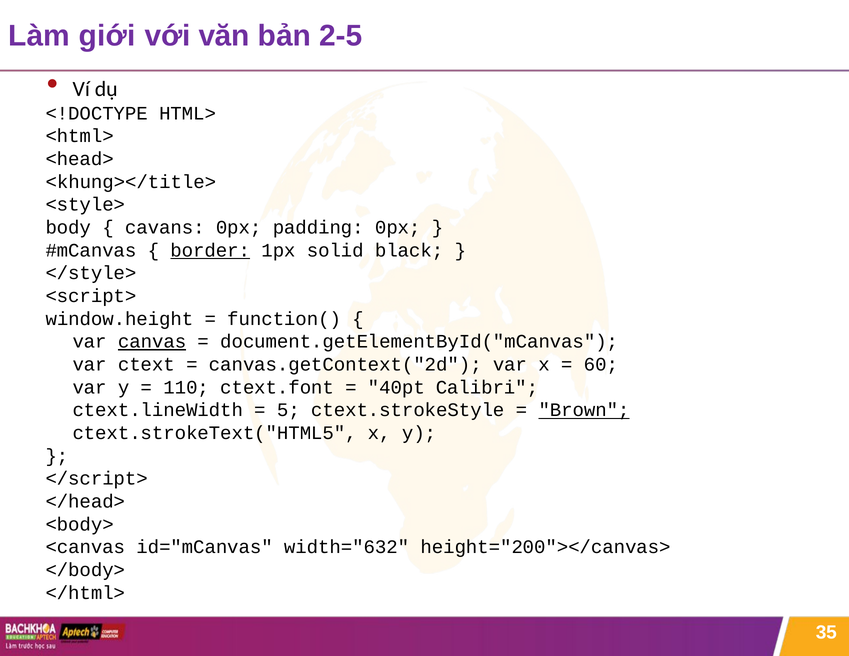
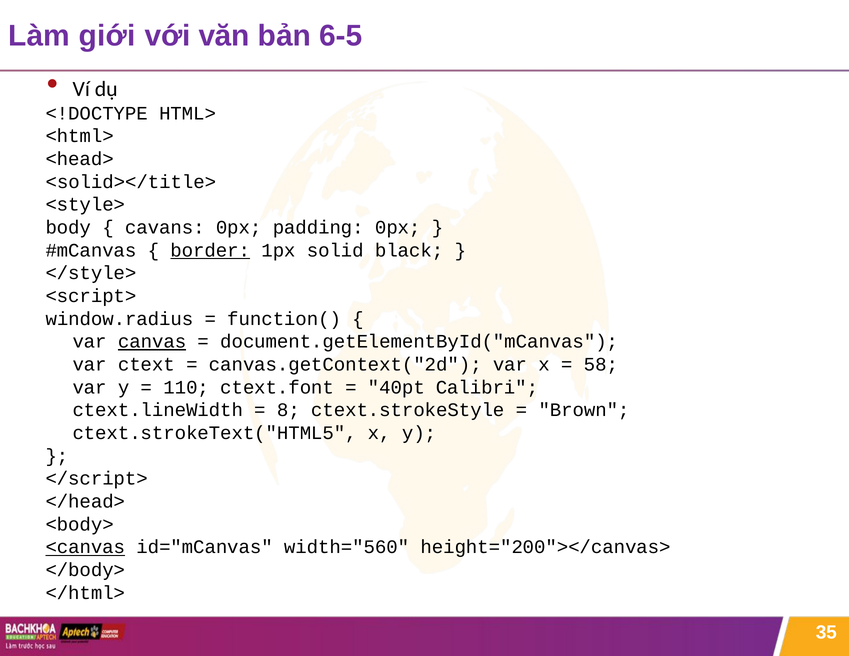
2-5: 2-5 -> 6-5 (341, 36)
<khung></title>: <khung></title> -> <solid></title> (131, 182)
window.height: window.height -> window.radius (119, 319)
60: 60 -> 58 (601, 365)
5: 5 -> 8 (288, 410)
Brown underline: present -> none (584, 410)
<canvas underline: none -> present (85, 547)
width="632: width="632 -> width="560 (346, 547)
